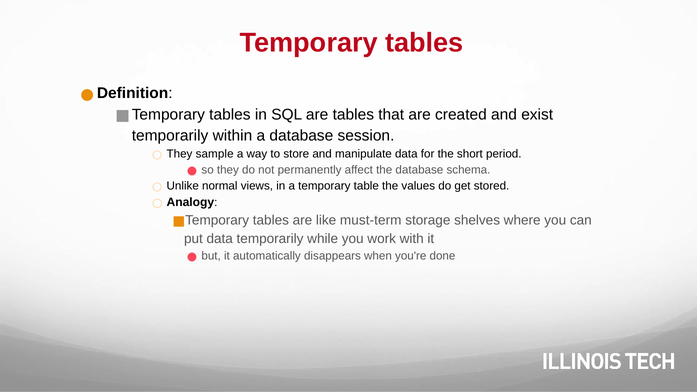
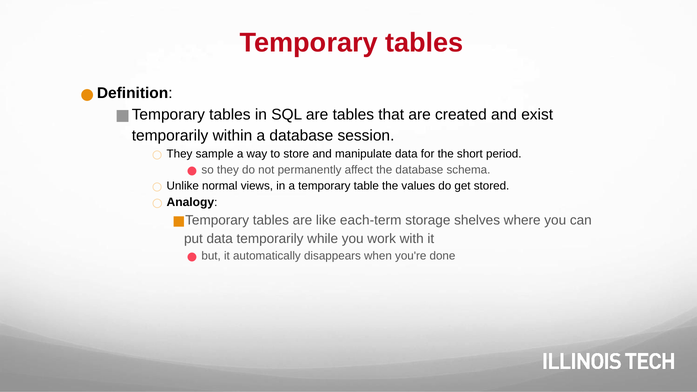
must-term: must-term -> each-term (371, 220)
